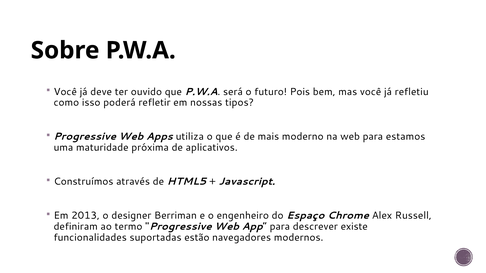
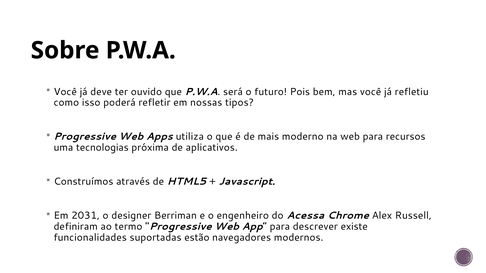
estamos: estamos -> recursos (406, 137)
maturidade: maturidade -> tecnologias (102, 148)
2013: 2013 -> 2031 (86, 216)
Espaço: Espaço -> Acessa (305, 216)
